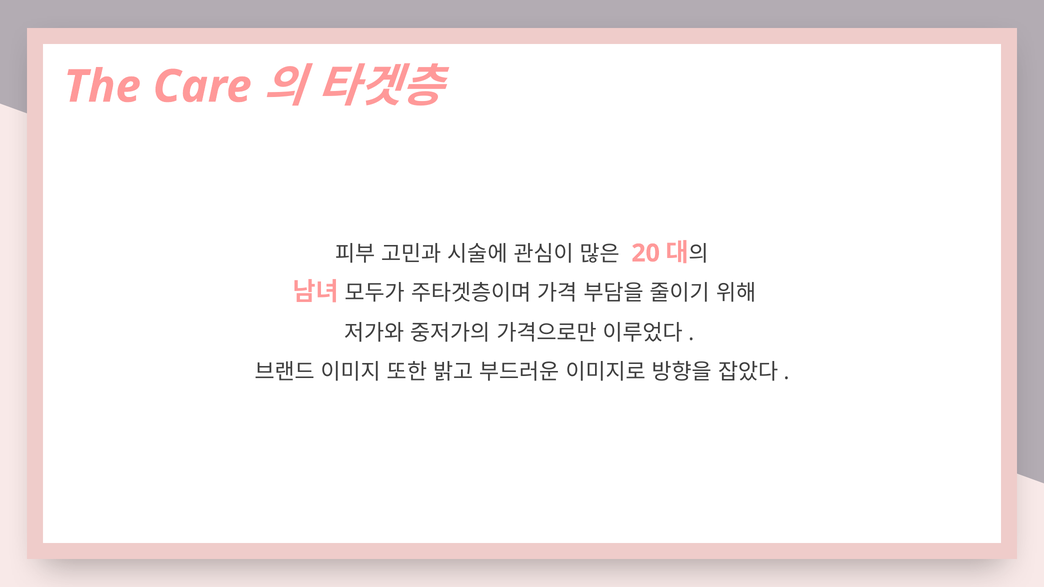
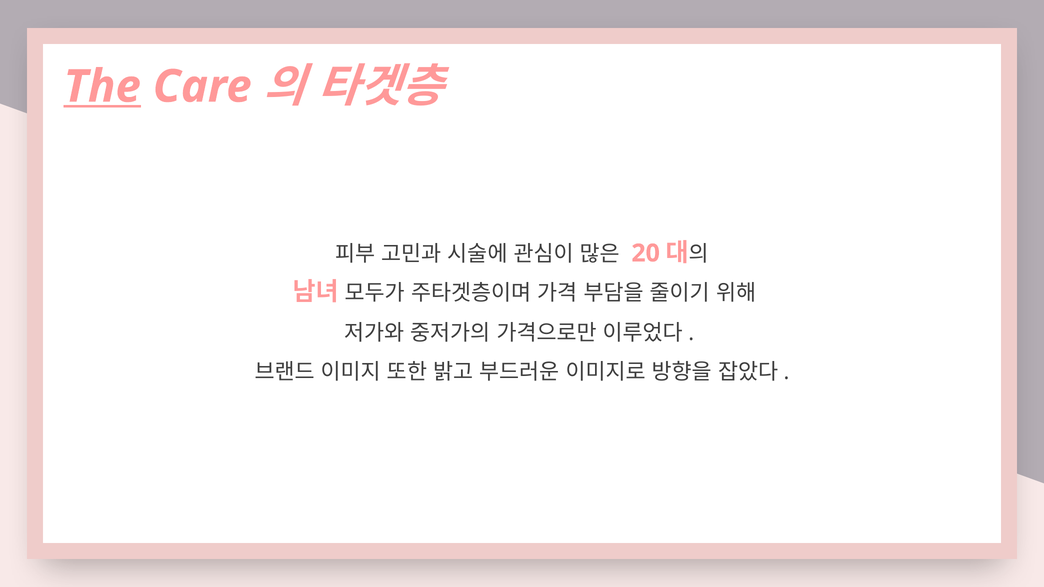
The underline: none -> present (102, 87)
